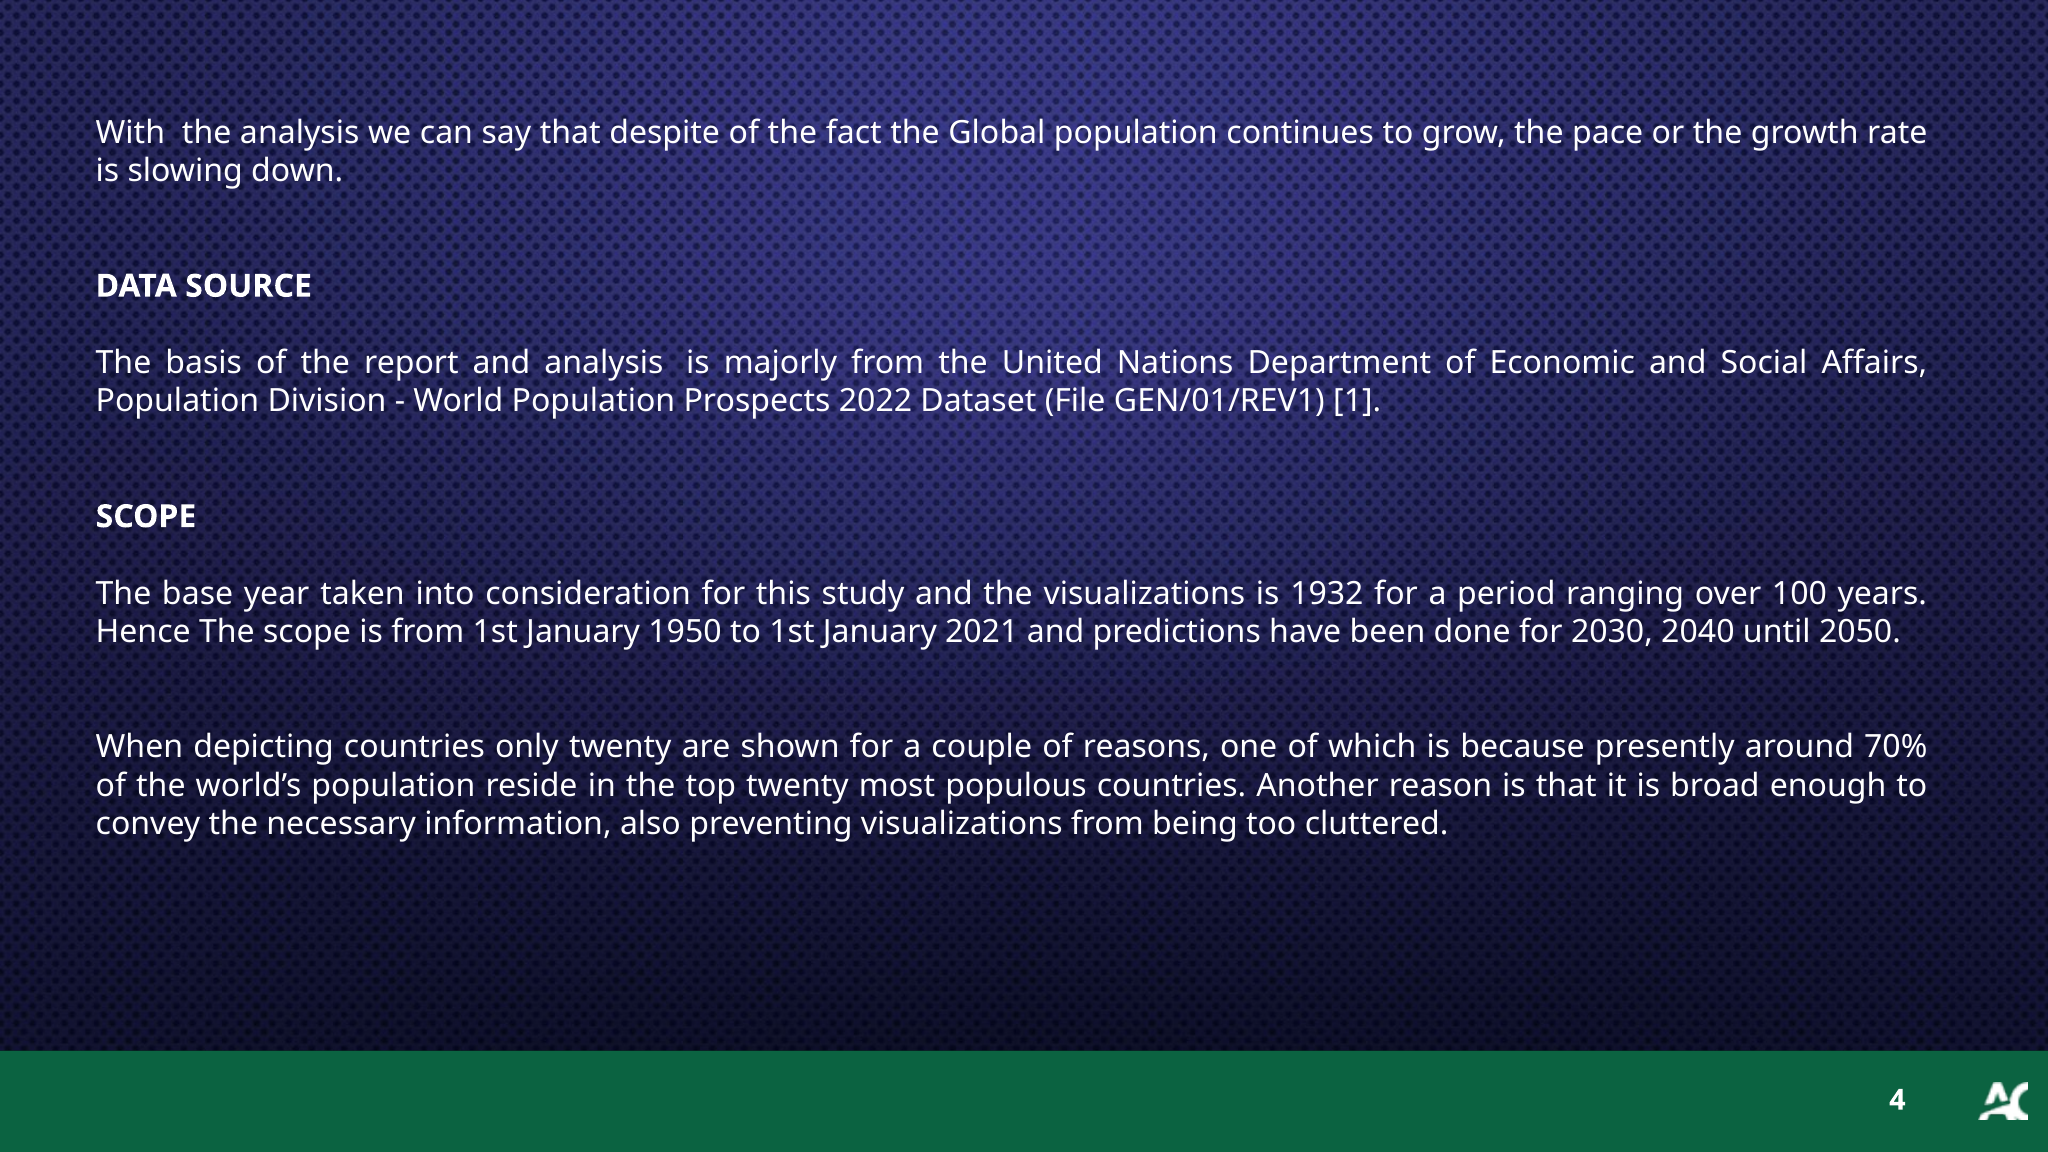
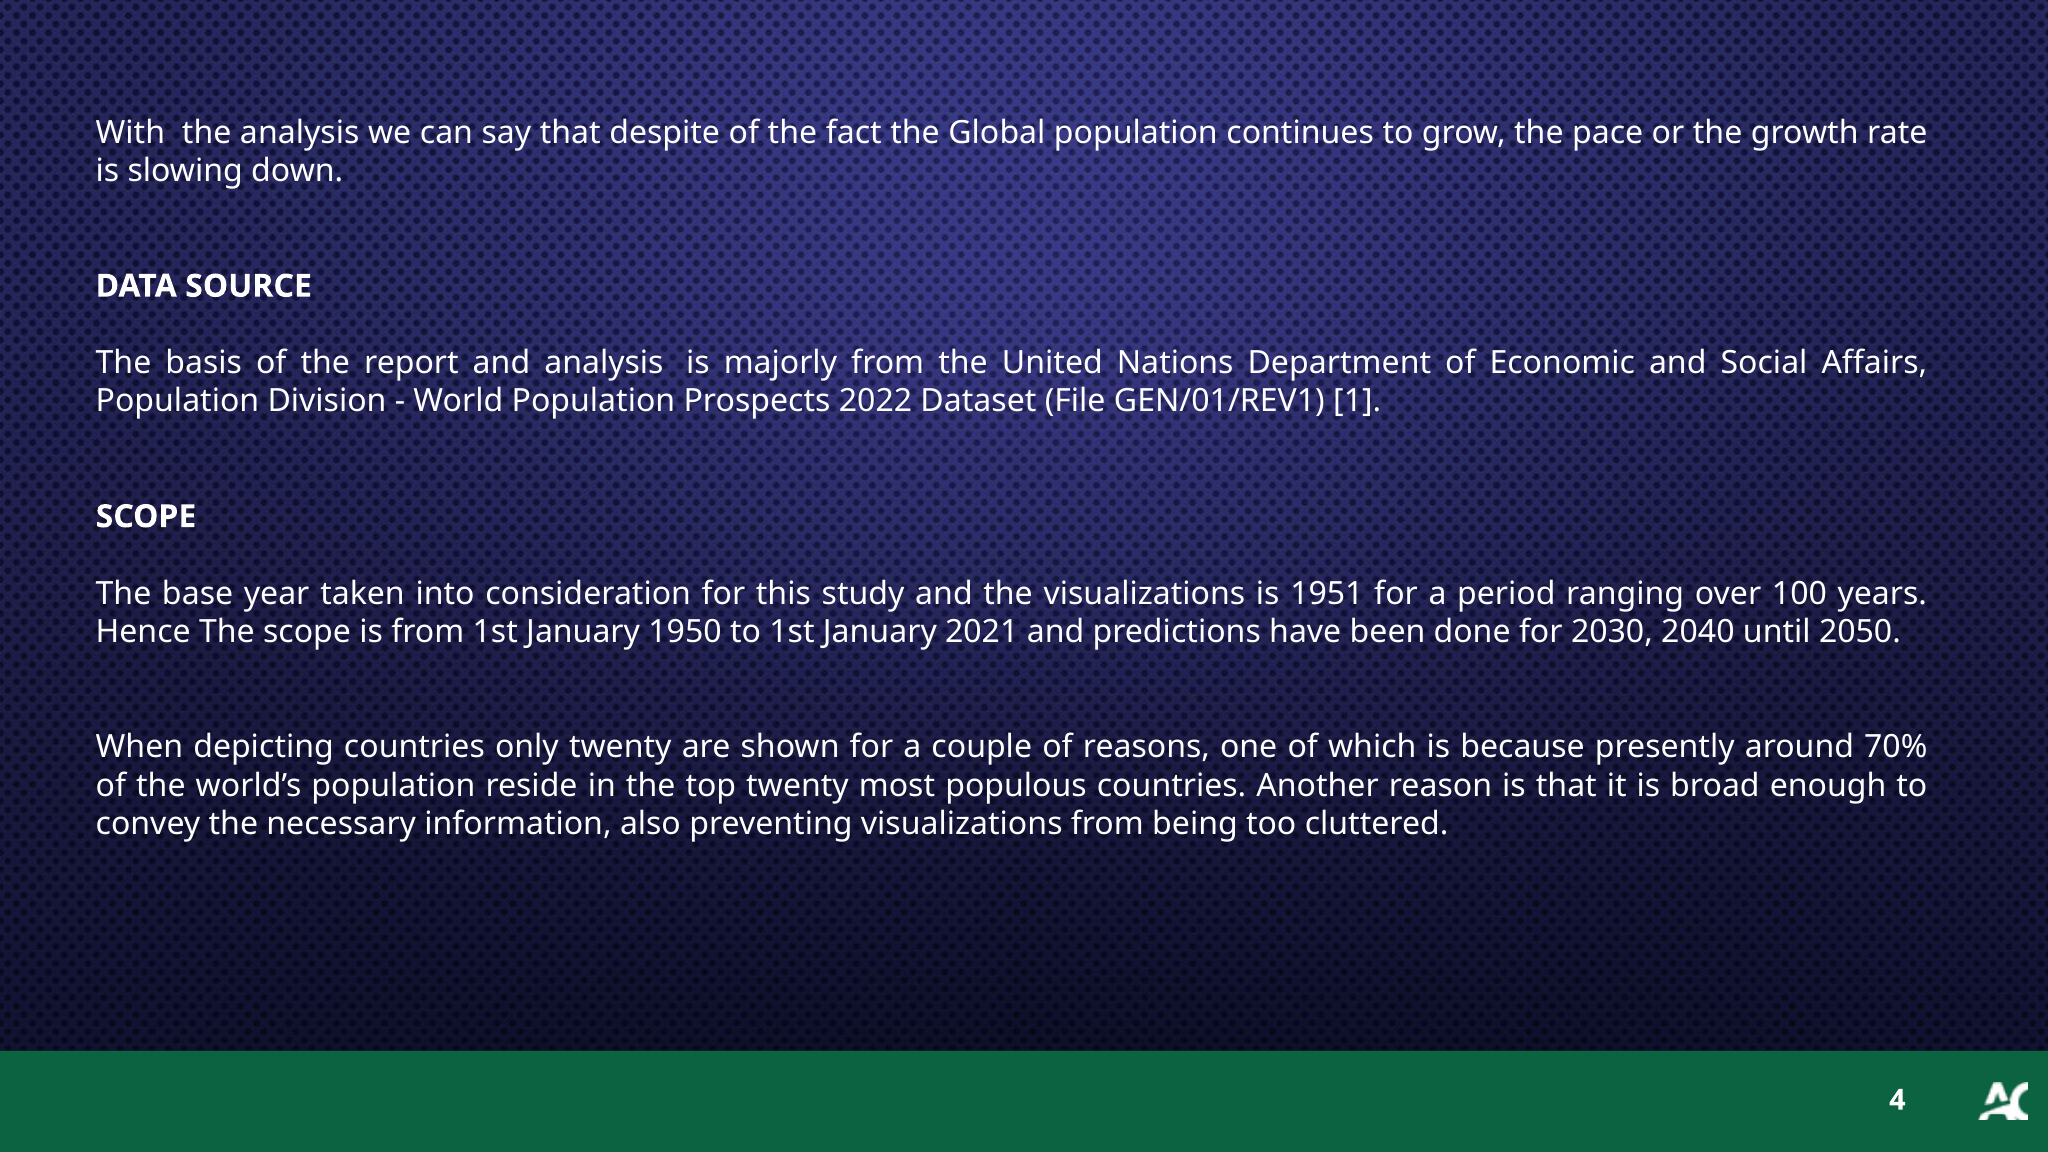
1932: 1932 -> 1951 (1327, 593)
